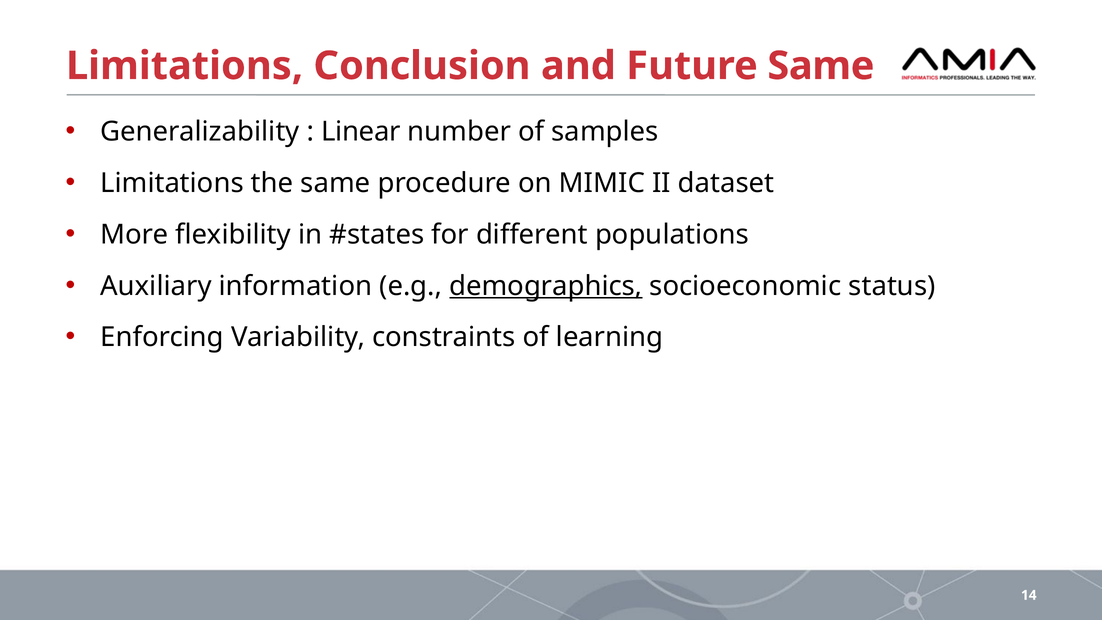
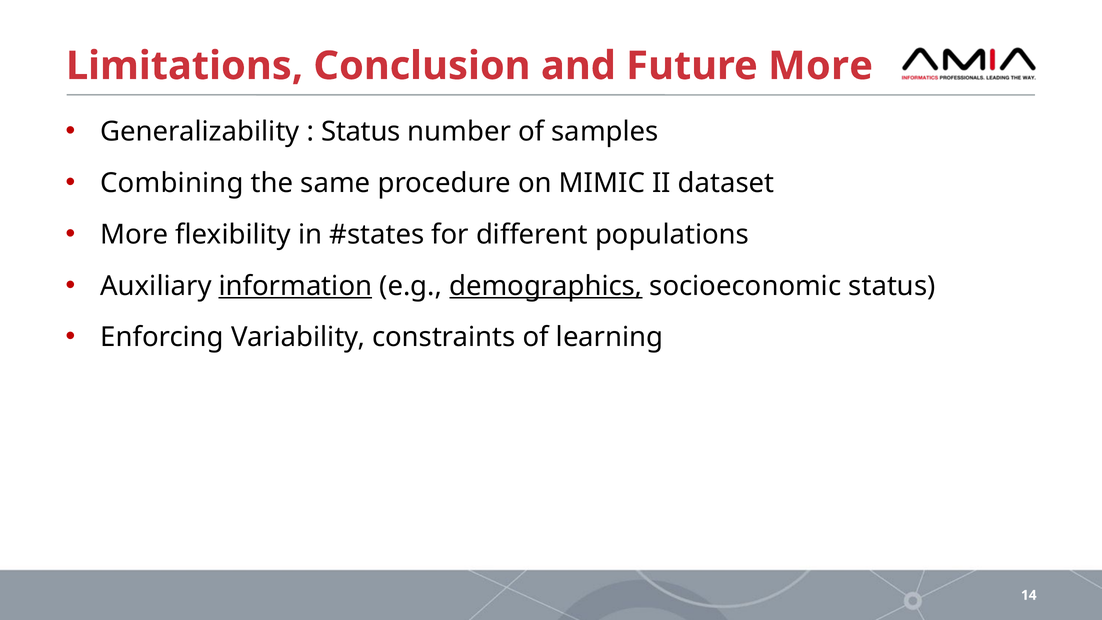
Future Same: Same -> More (821, 66)
Linear: Linear -> Status (361, 132)
Limitations: Limitations -> Combining (172, 183)
information underline: none -> present (295, 286)
